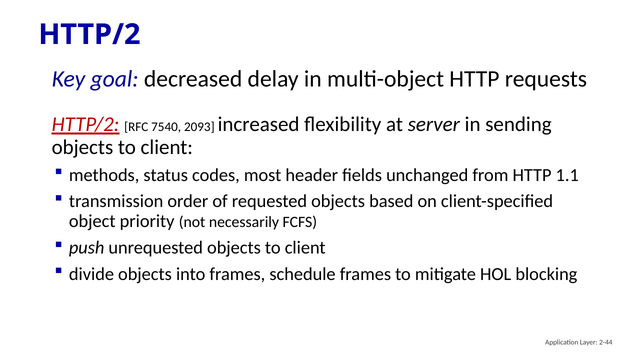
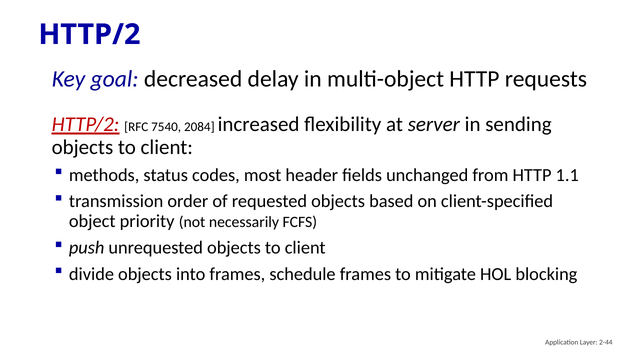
2093: 2093 -> 2084 (199, 127)
